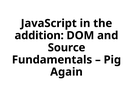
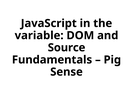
addition: addition -> variable (39, 35)
Again: Again -> Sense (66, 72)
